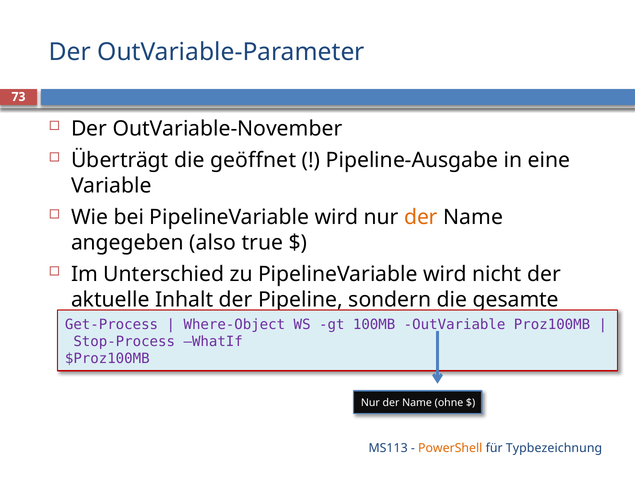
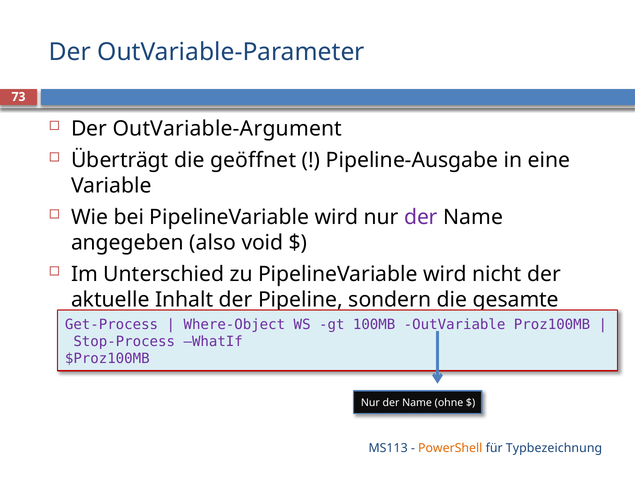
OutVariable-November: OutVariable-November -> OutVariable-Argument (227, 128)
der colour: orange -> purple (421, 217)
true: true -> void (262, 242)
